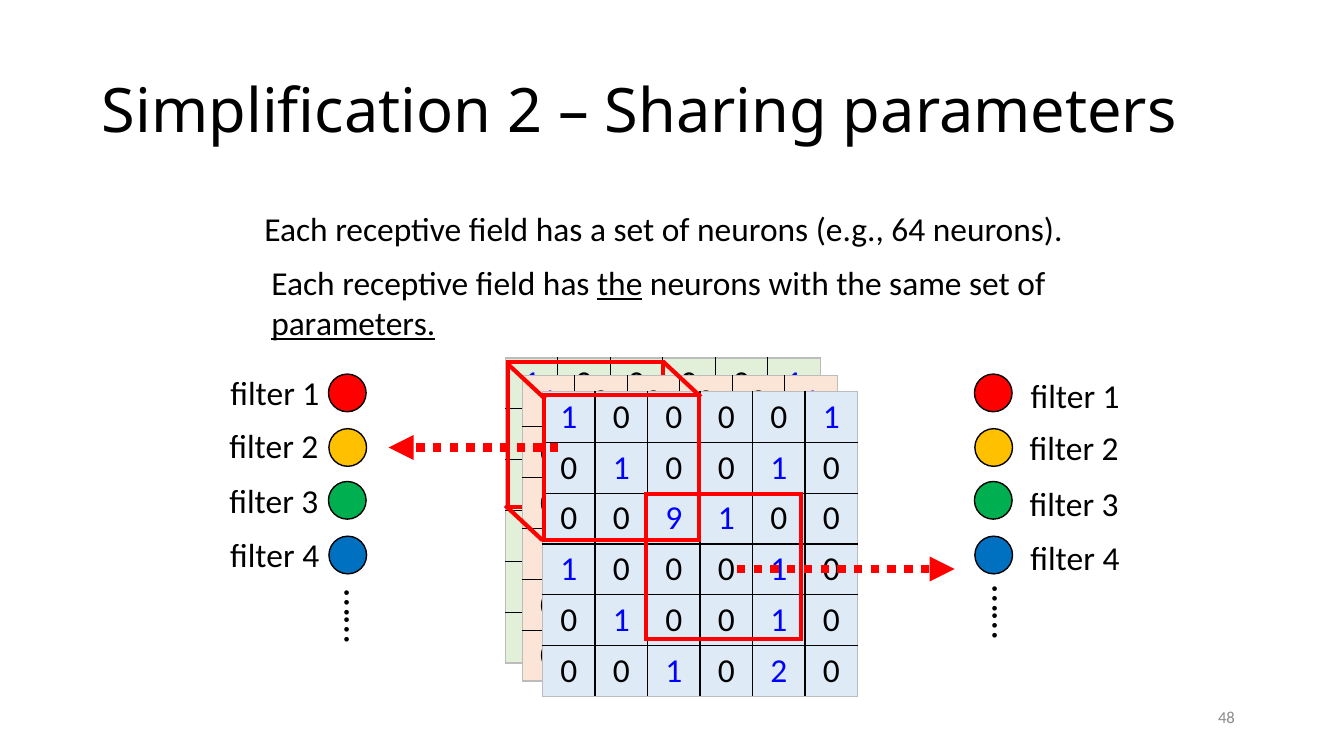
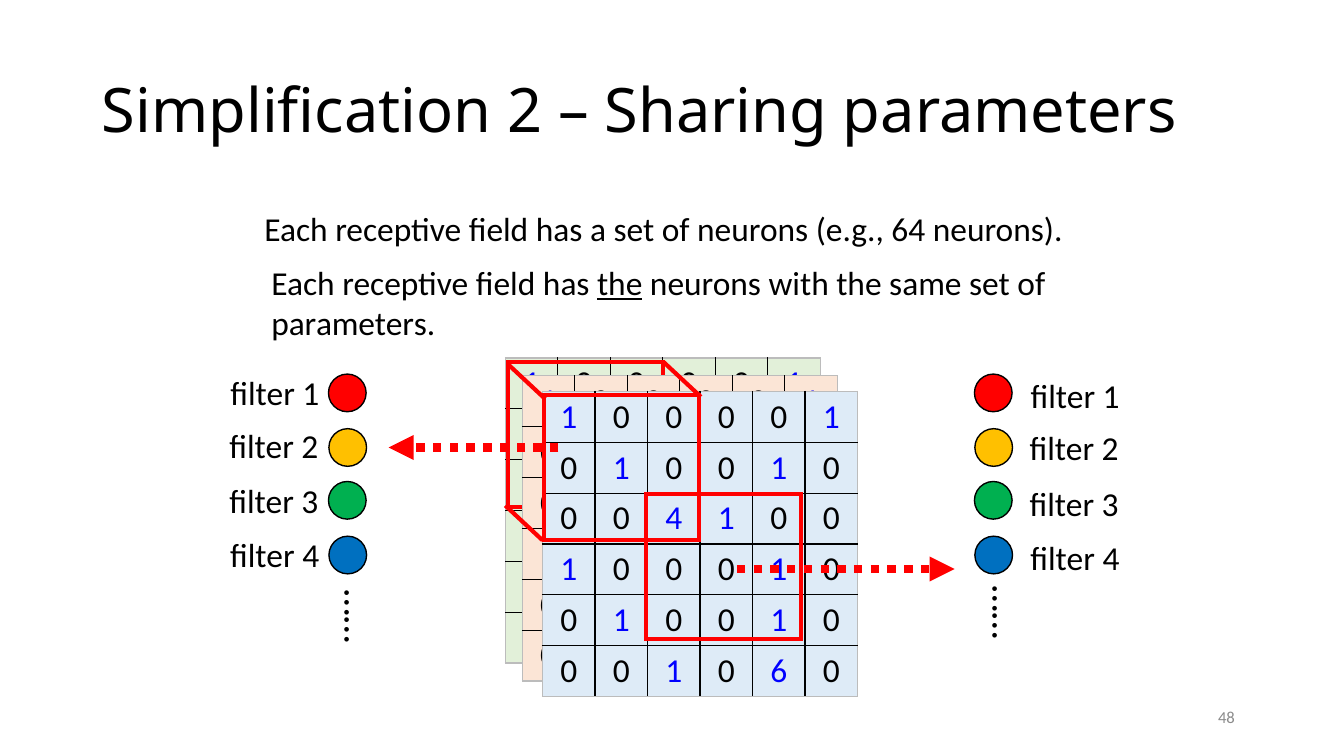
parameters underline: present -> none (353, 324)
0 9: 9 -> 4 (674, 519)
0 2: 2 -> 6 (779, 671)
